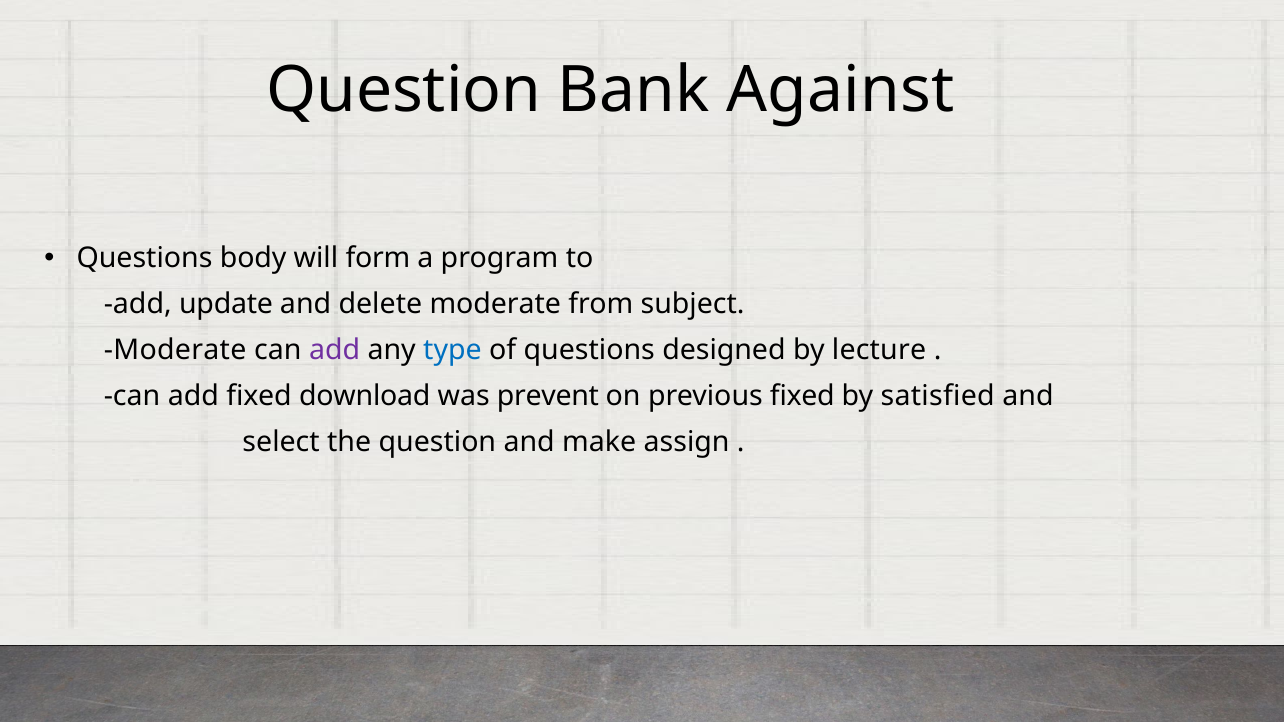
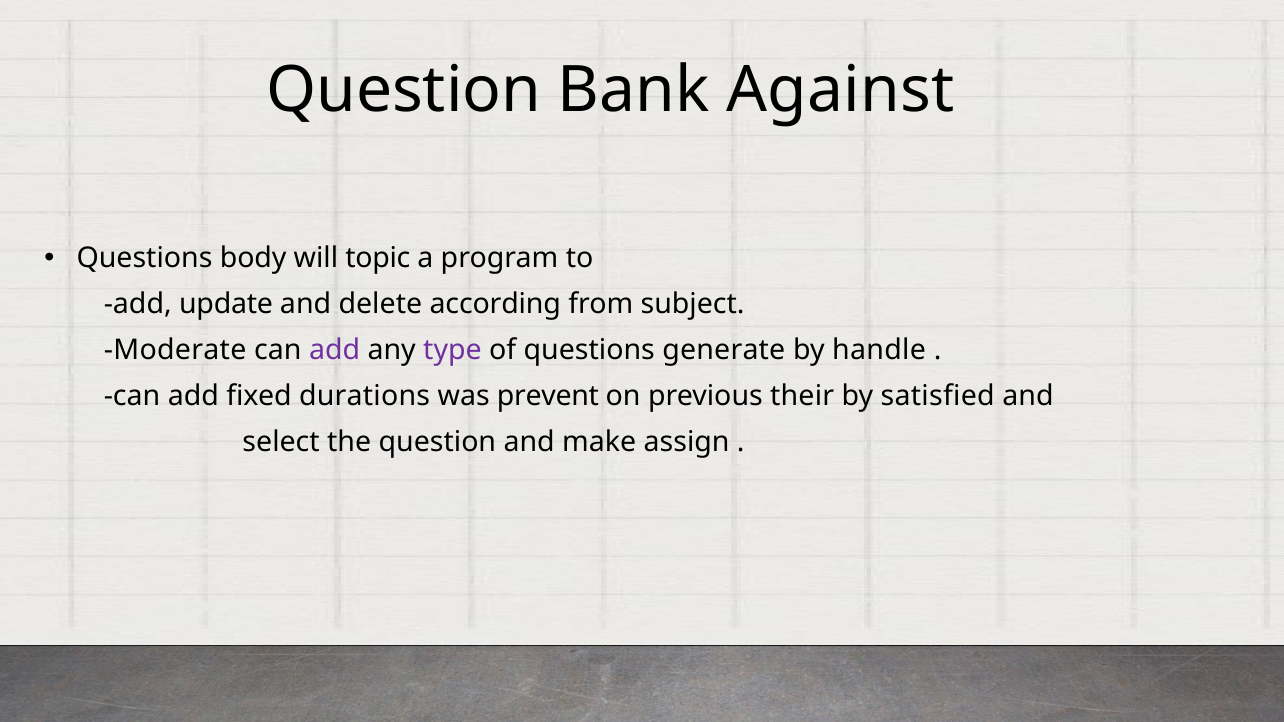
form: form -> topic (378, 258)
delete moderate: moderate -> according (495, 304)
type colour: blue -> purple (452, 350)
designed: designed -> generate (724, 350)
lecture: lecture -> handle (879, 350)
download: download -> durations (365, 396)
previous fixed: fixed -> their (802, 396)
